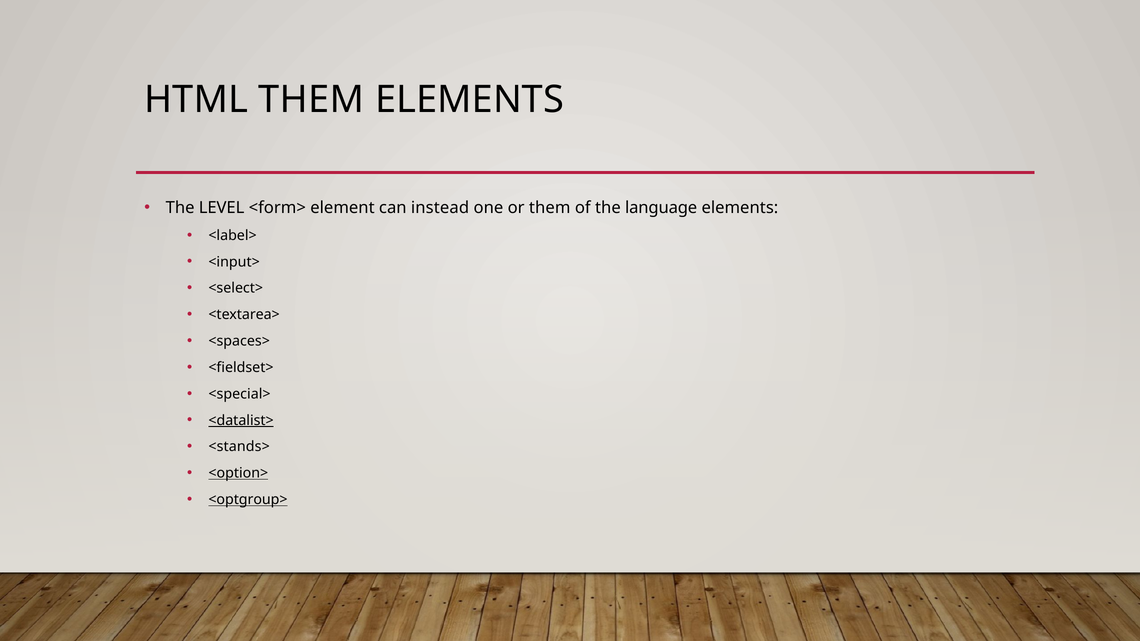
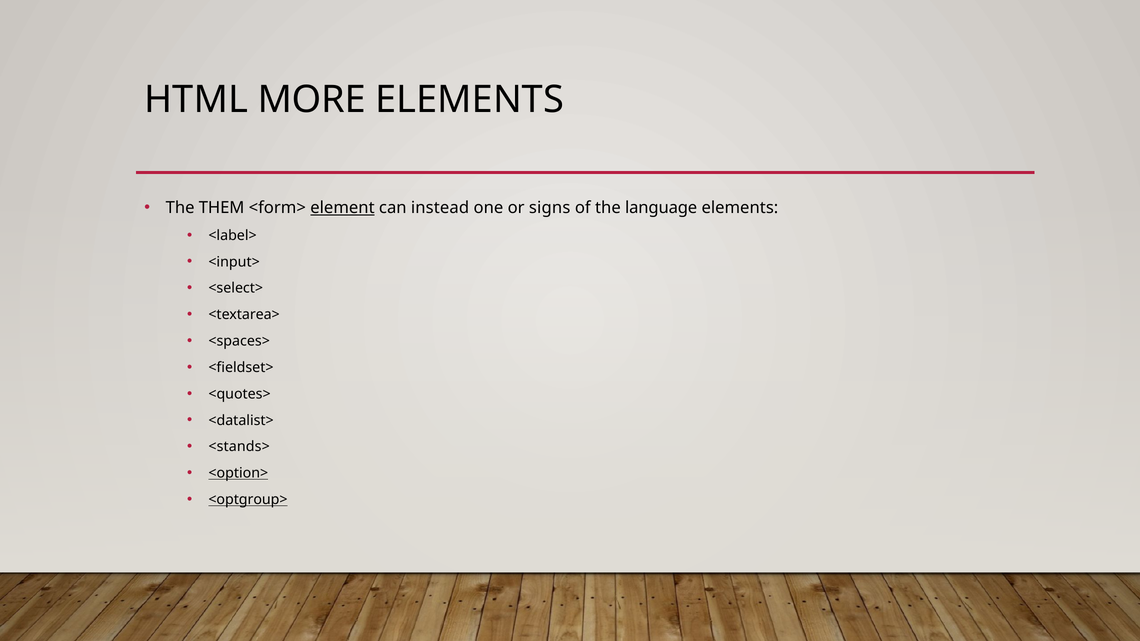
HTML THEM: THEM -> MORE (312, 100)
LEVEL: LEVEL -> THEM (222, 208)
element underline: none -> present (342, 208)
or them: them -> signs (550, 208)
<special>: <special> -> <quotes> (240, 394)
<datalist> underline: present -> none (241, 421)
